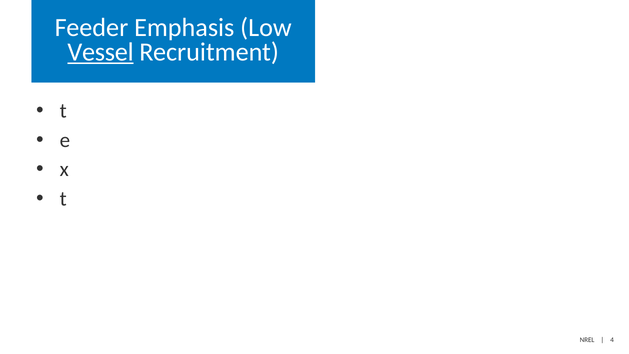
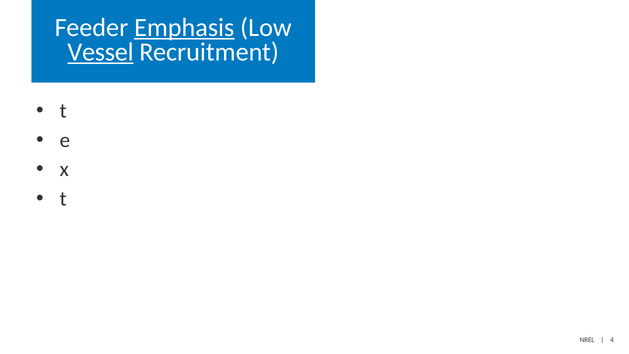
Emphasis underline: none -> present (184, 27)
